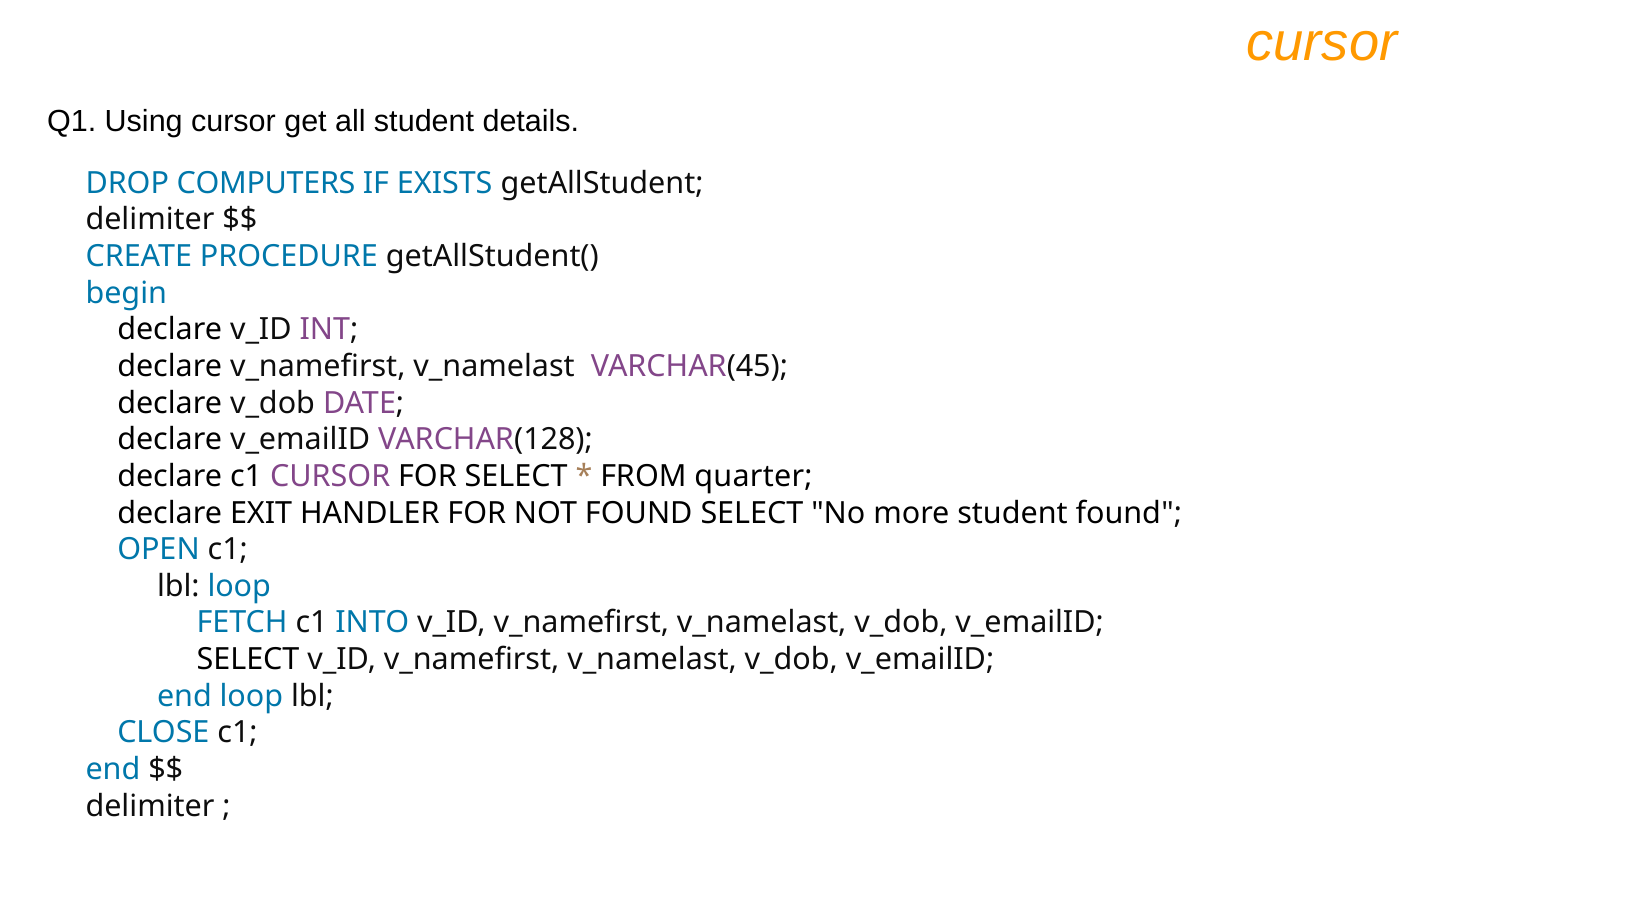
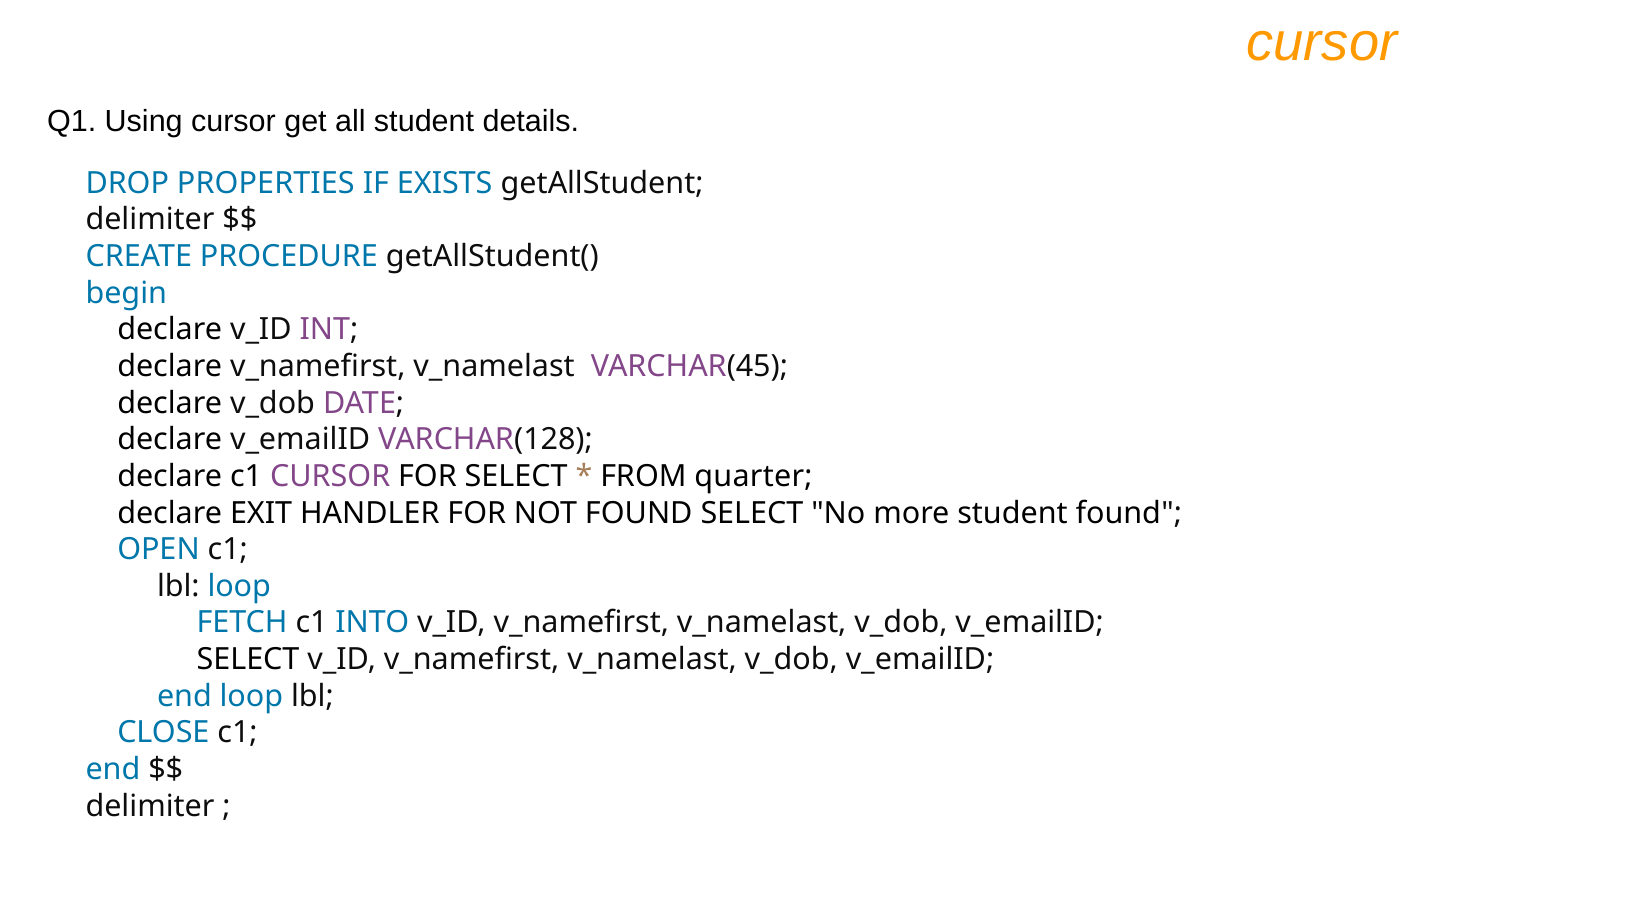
COMPUTERS: COMPUTERS -> PROPERTIES (266, 183)
